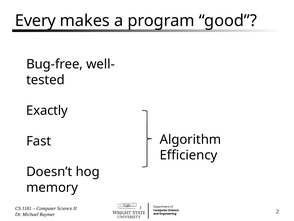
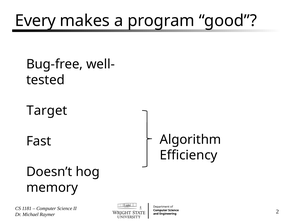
Exactly: Exactly -> Target (47, 110)
